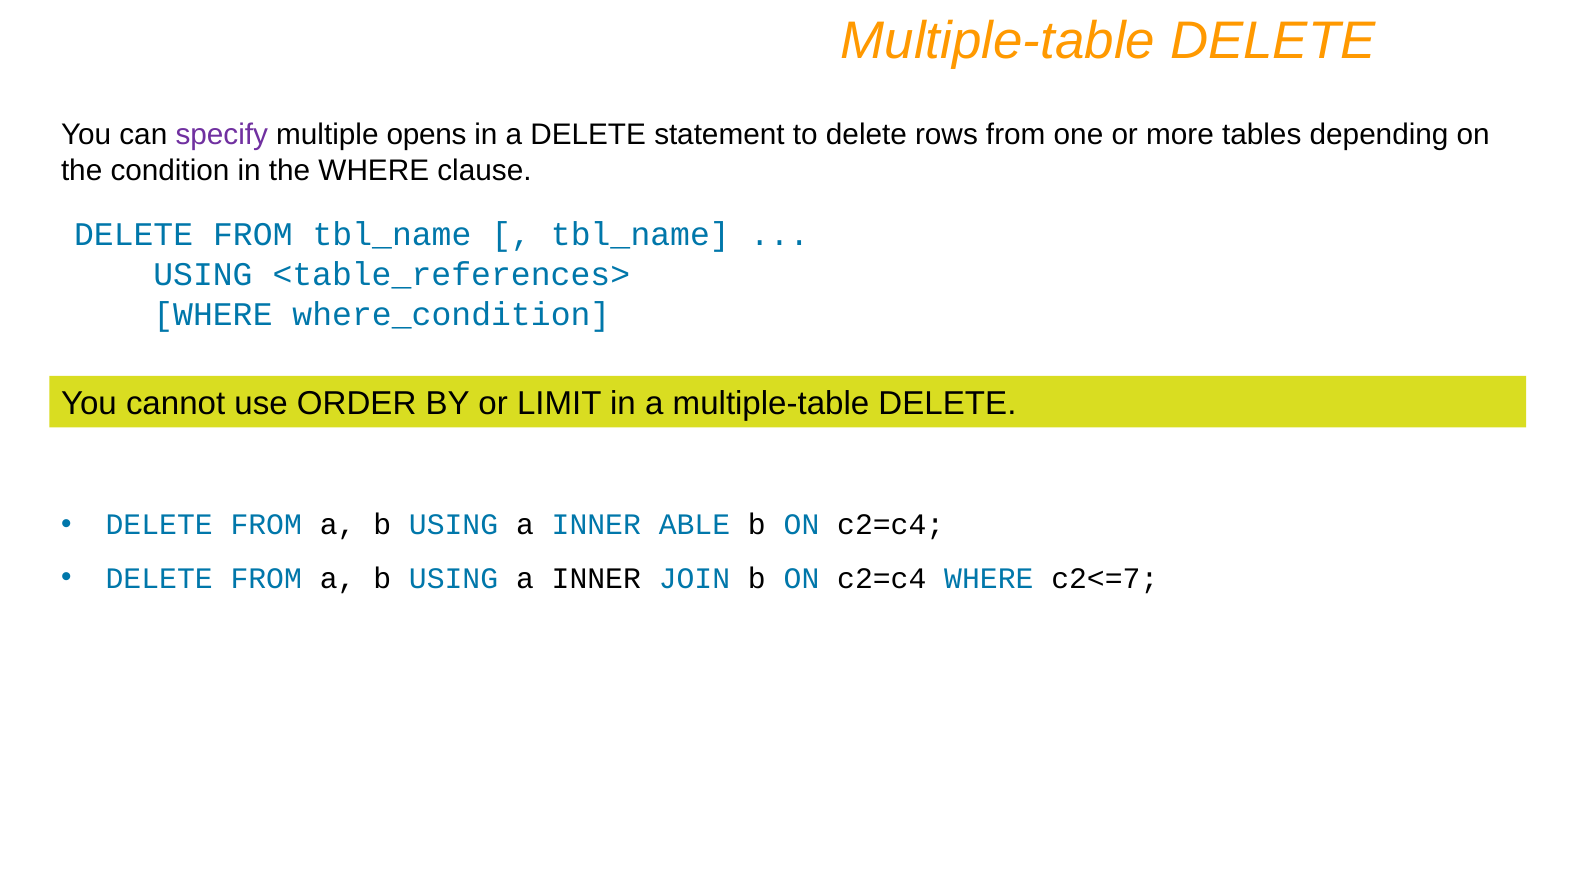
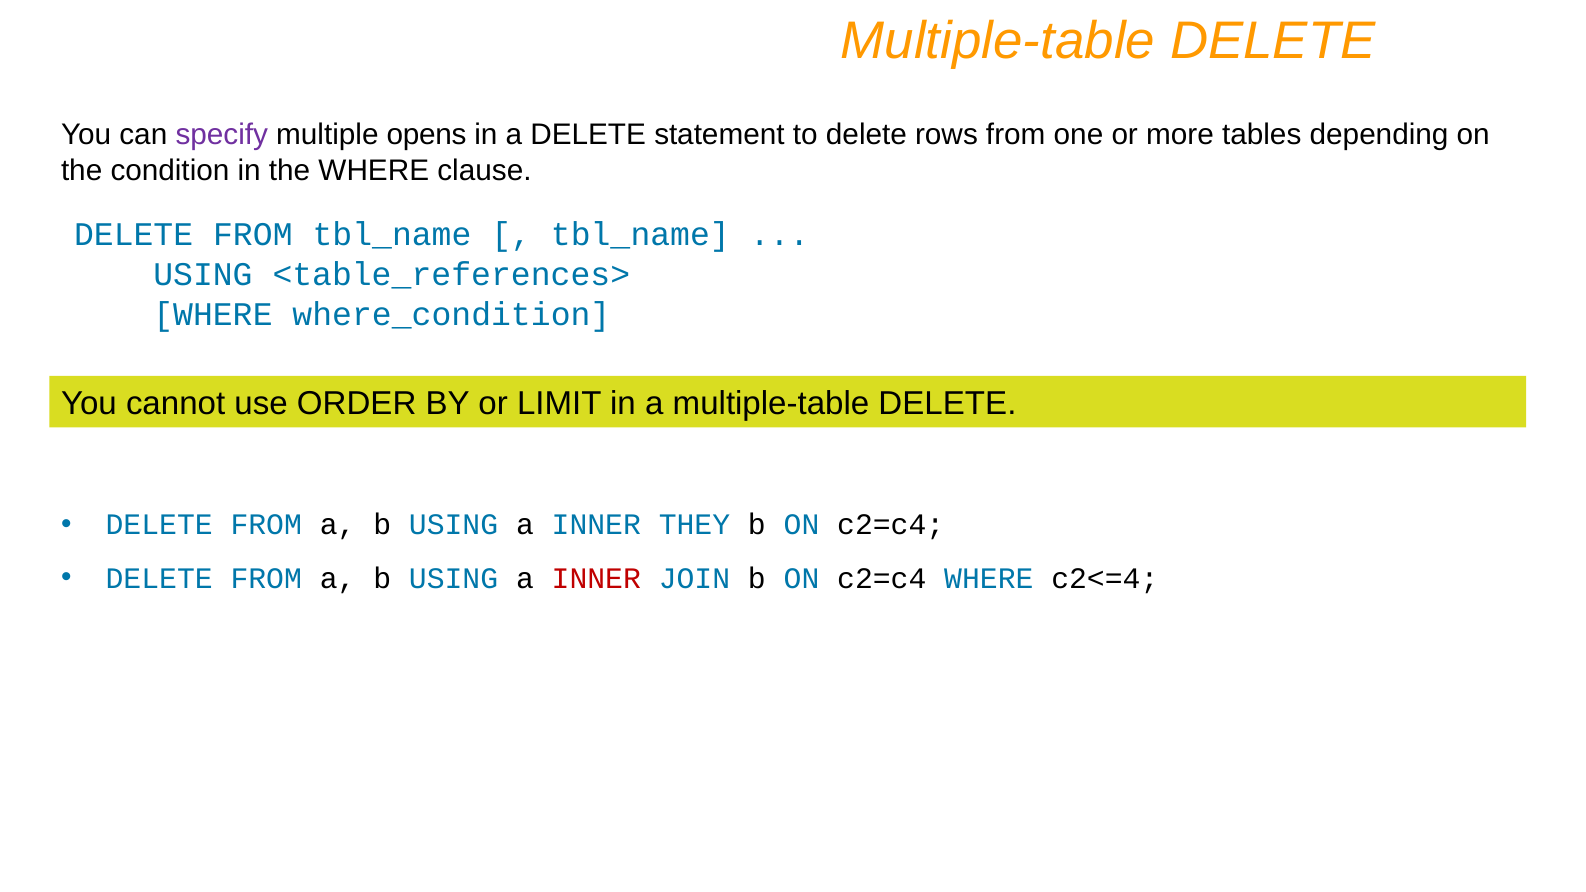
ABLE: ABLE -> THEY (694, 525)
INNER colour: black -> red (596, 579)
c2<=7: c2<=7 -> c2<=4 (1105, 579)
